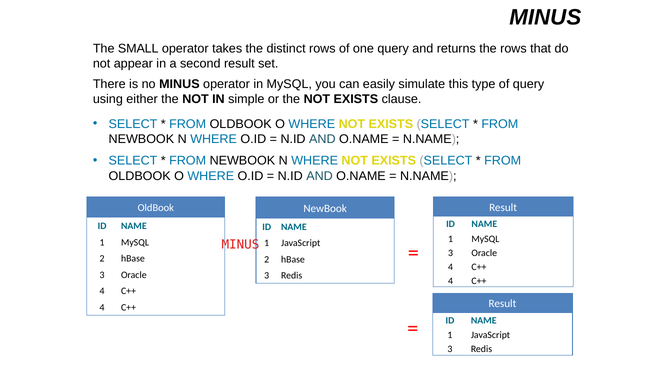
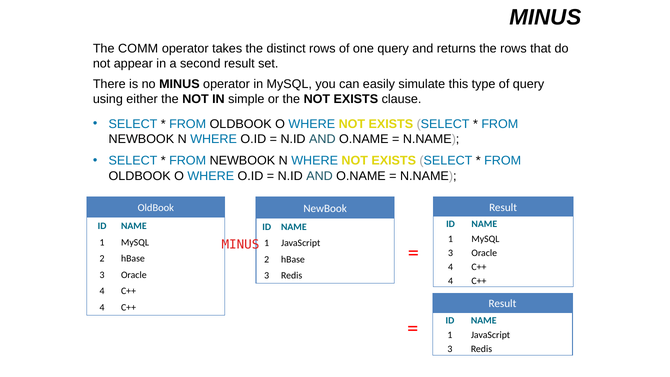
SMALL: SMALL -> COMM (138, 49)
